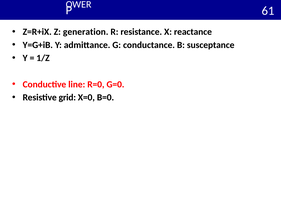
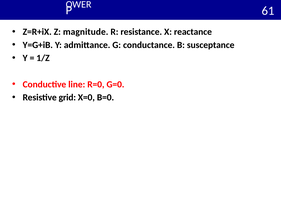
generation: generation -> magnitude (86, 32)
